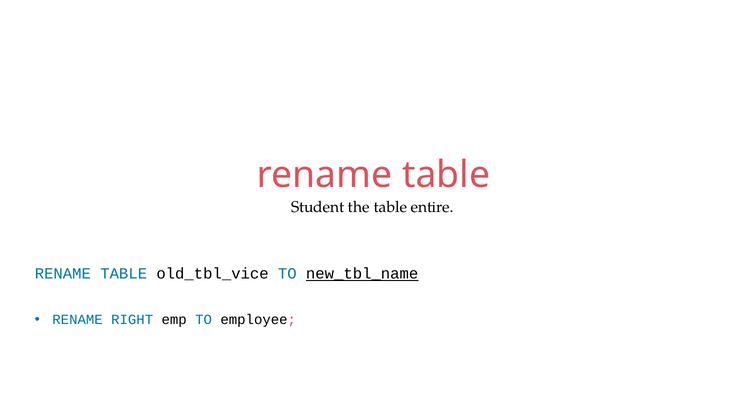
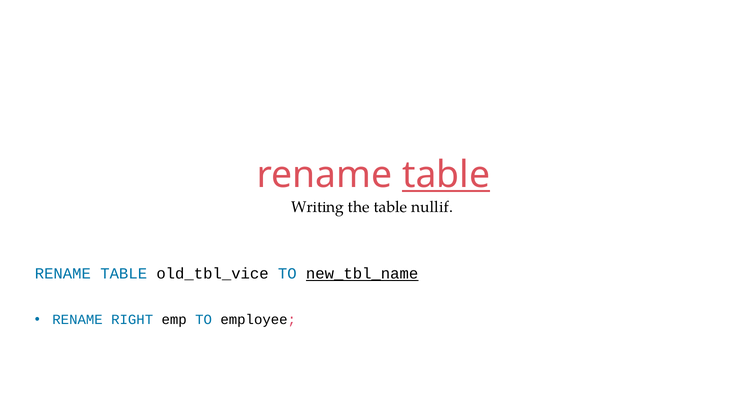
table underline: none -> present (446, 175)
Student: Student -> Writing (318, 207)
entire: entire -> nullif (432, 207)
